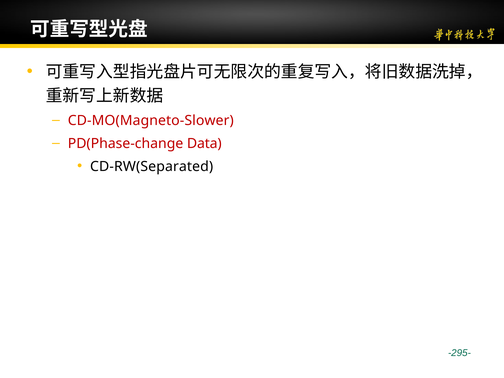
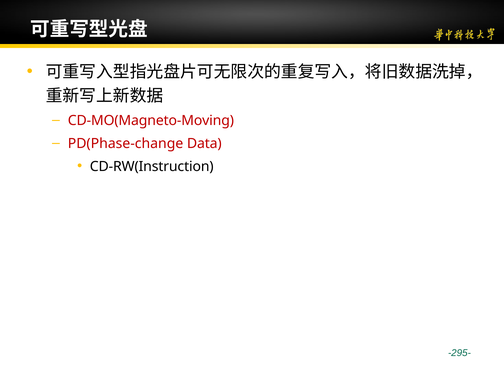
CD-MO(Magneto-Slower: CD-MO(Magneto-Slower -> CD-MO(Magneto-Moving (151, 121)
CD-RW(Separated: CD-RW(Separated -> CD-RW(Instruction (152, 166)
